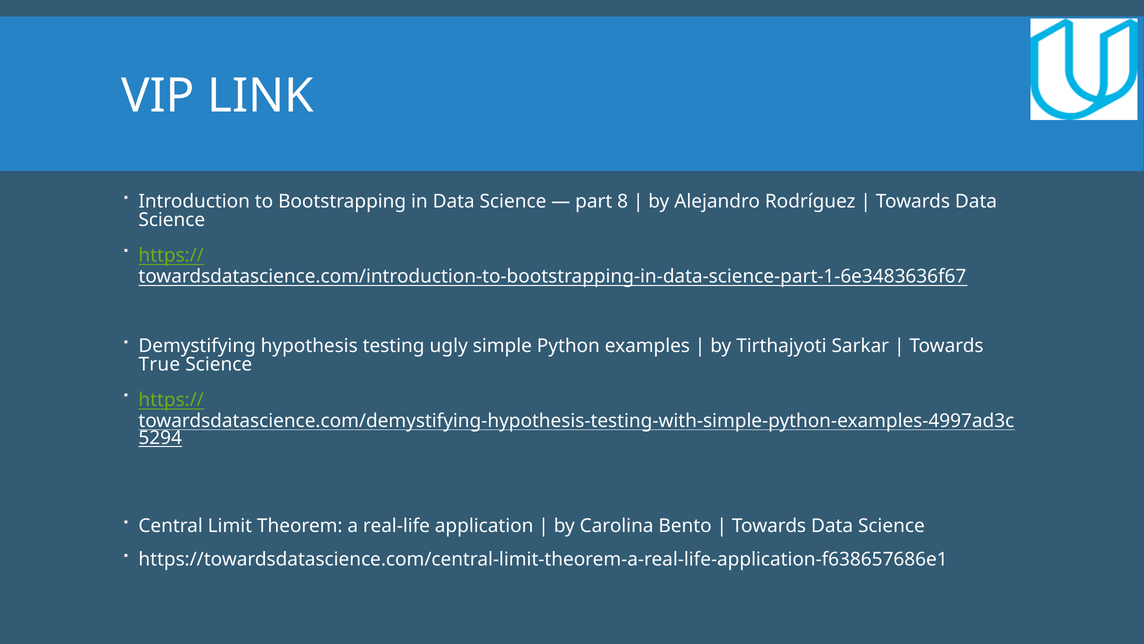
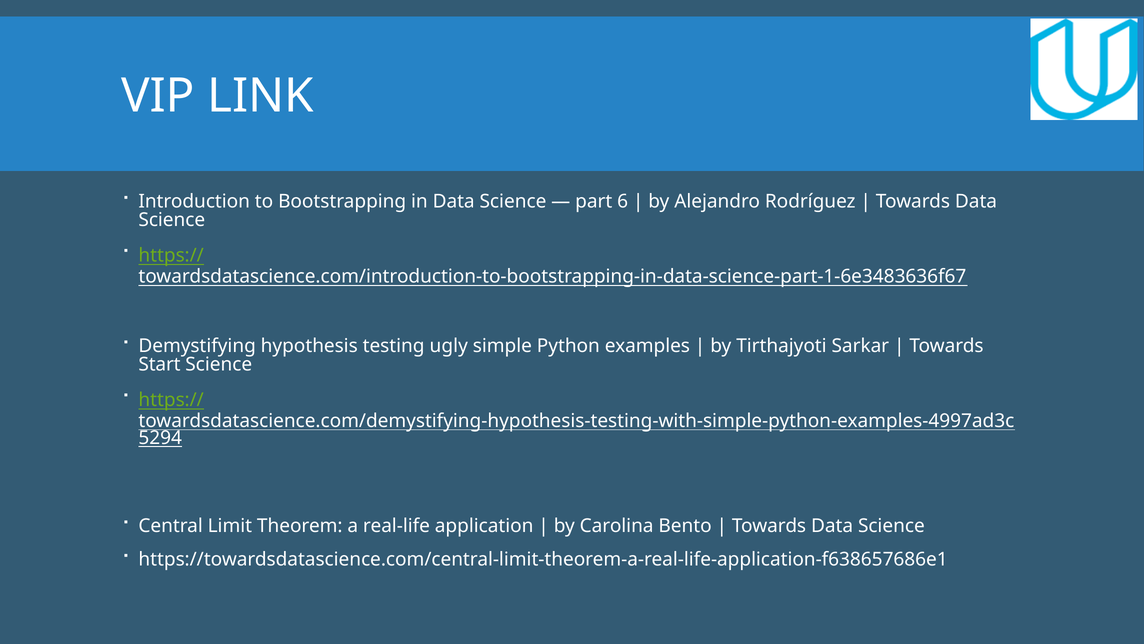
8: 8 -> 6 (623, 202)
True: True -> Start (160, 364)
